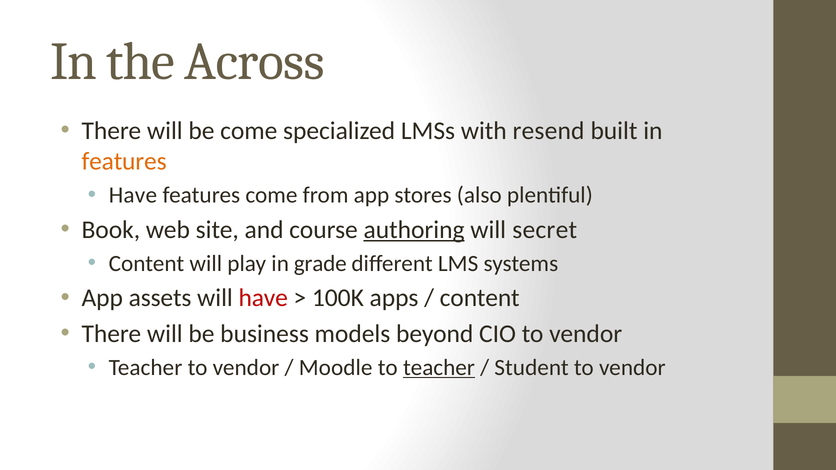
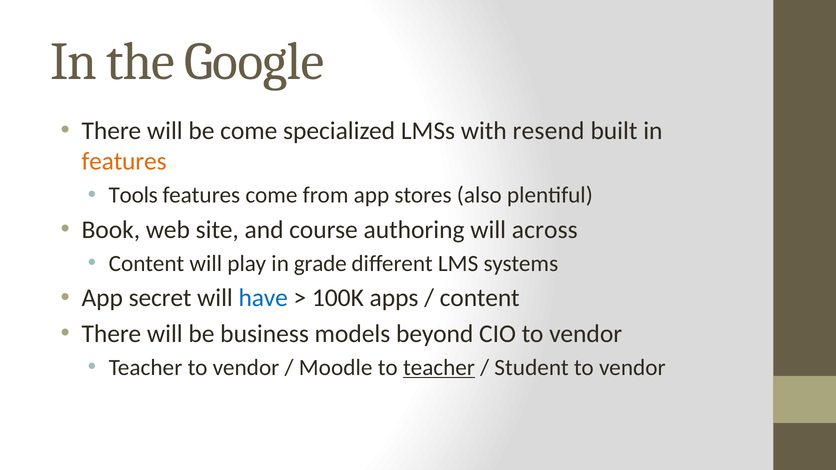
Across: Across -> Google (254, 62)
Have: Have -> Tools (133, 195)
authoring underline: present -> none (414, 230)
secret: secret -> across (545, 230)
assets: assets -> secret (160, 298)
have colour: red -> blue (263, 298)
